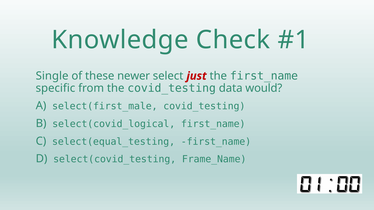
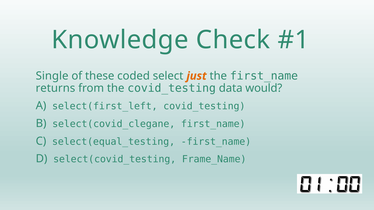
newer: newer -> coded (134, 76)
just colour: red -> orange (197, 76)
specific: specific -> returns (55, 88)
select(first_male: select(first_male -> select(first_left (105, 106)
select(covid_logical: select(covid_logical -> select(covid_clegane (114, 124)
